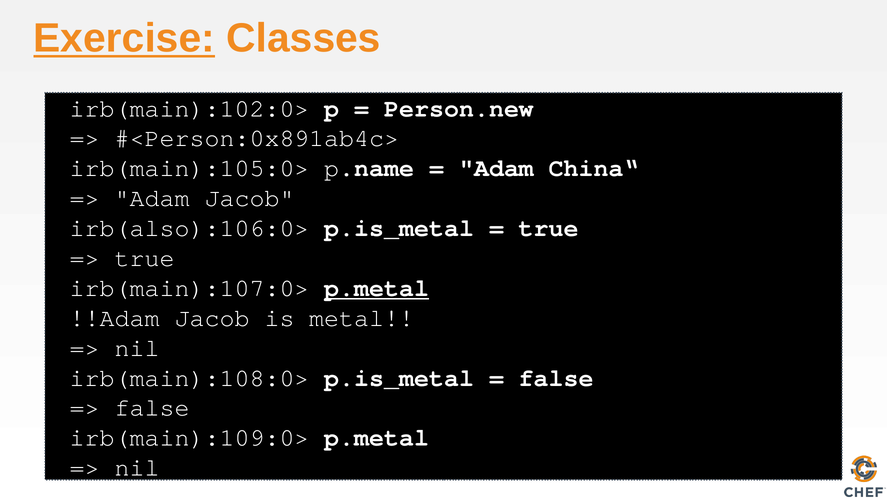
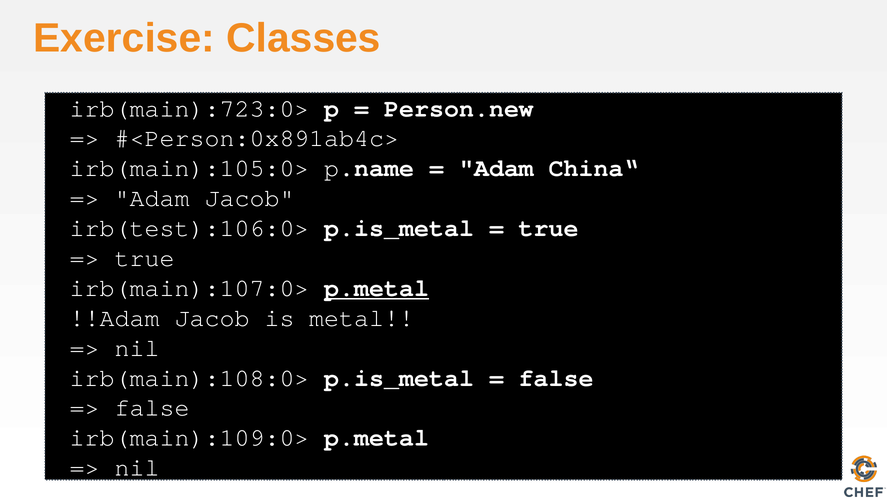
Exercise underline: present -> none (124, 38)
irb(main):102:0>: irb(main):102:0> -> irb(main):723:0> (190, 108)
irb(also):106:0>: irb(also):106:0> -> irb(test):106:0> (190, 228)
